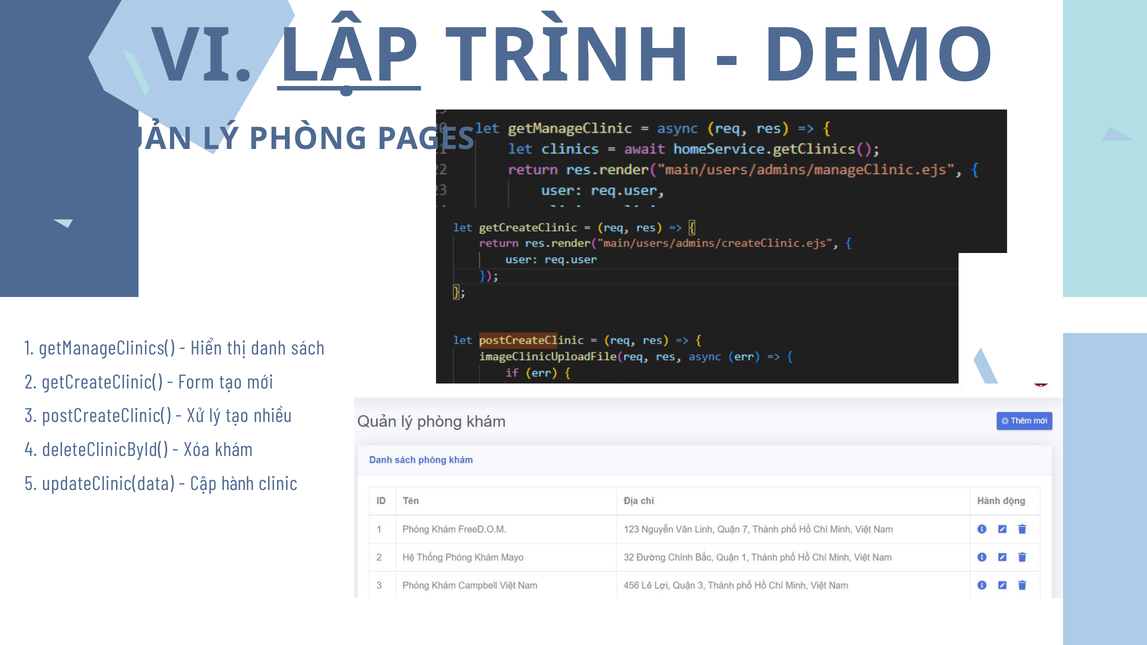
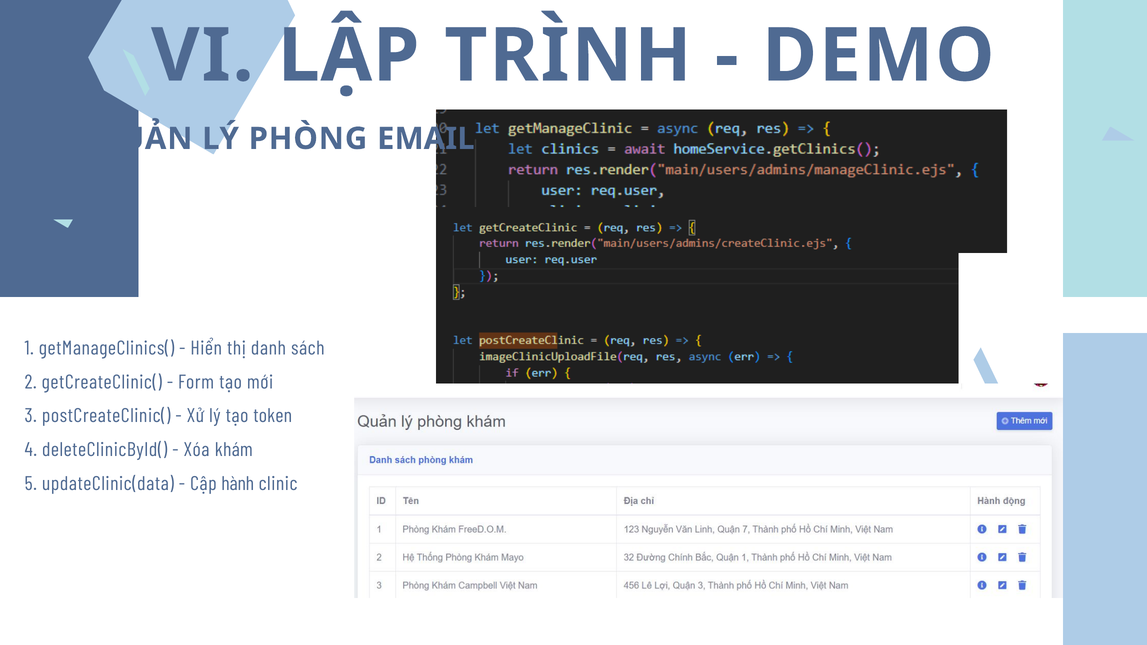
LẬP underline: present -> none (349, 56)
PAGES: PAGES -> EMAIL (426, 139)
nhiều: nhiều -> token (273, 416)
